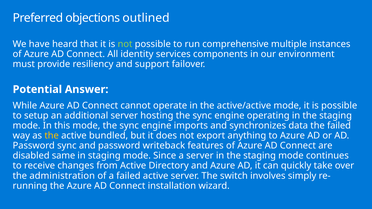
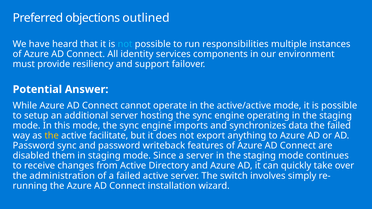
not colour: light green -> light blue (125, 44)
comprehensive: comprehensive -> responsibilities (235, 44)
bundled: bundled -> facilitate (109, 136)
same: same -> them (63, 156)
